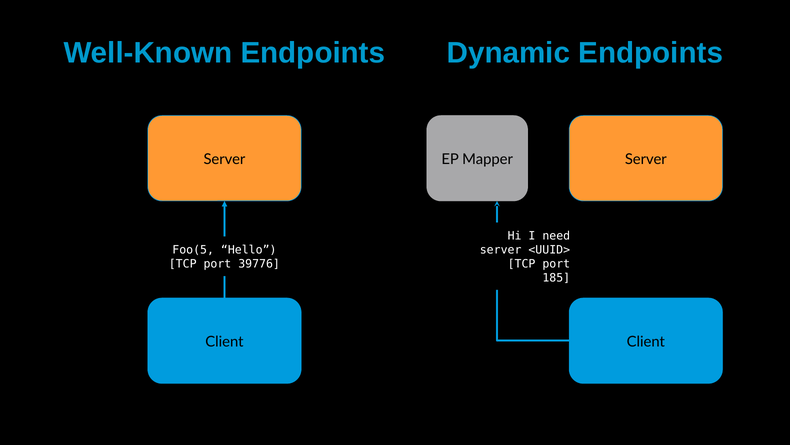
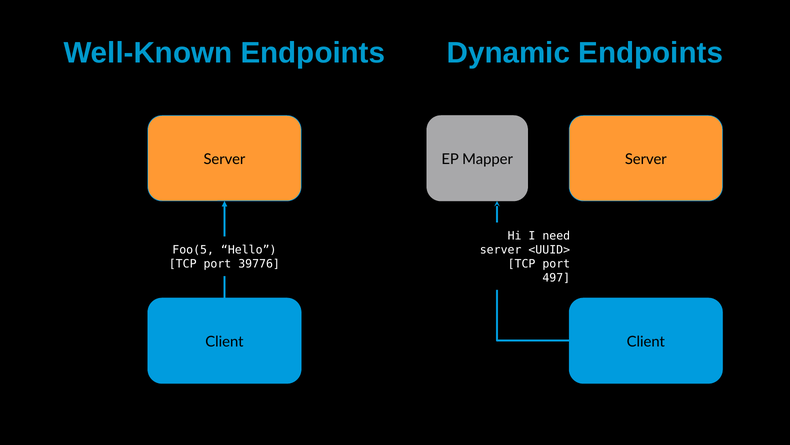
185: 185 -> 497 (556, 277)
